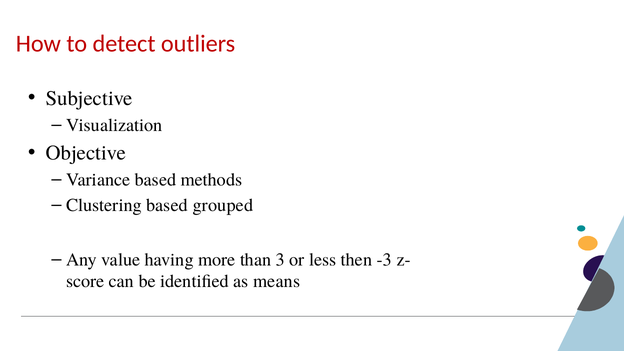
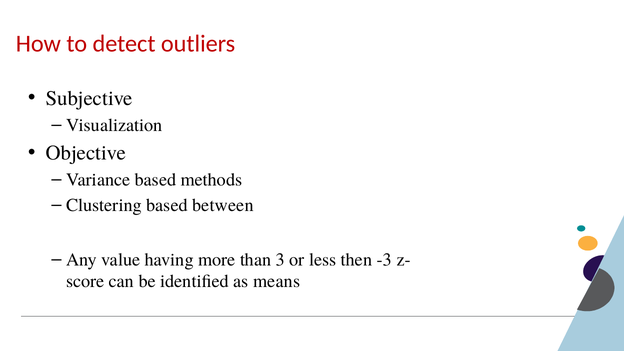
grouped: grouped -> between (223, 205)
